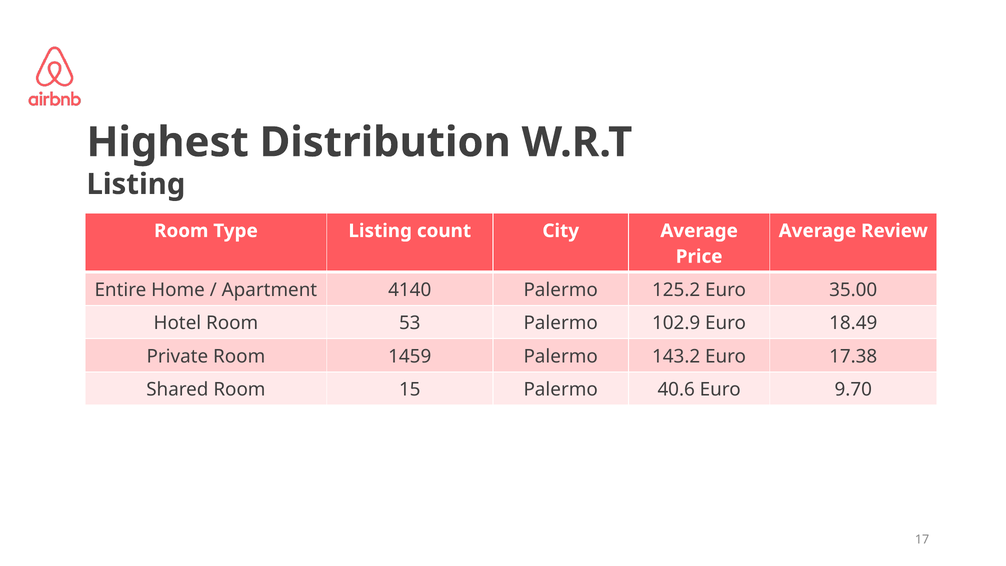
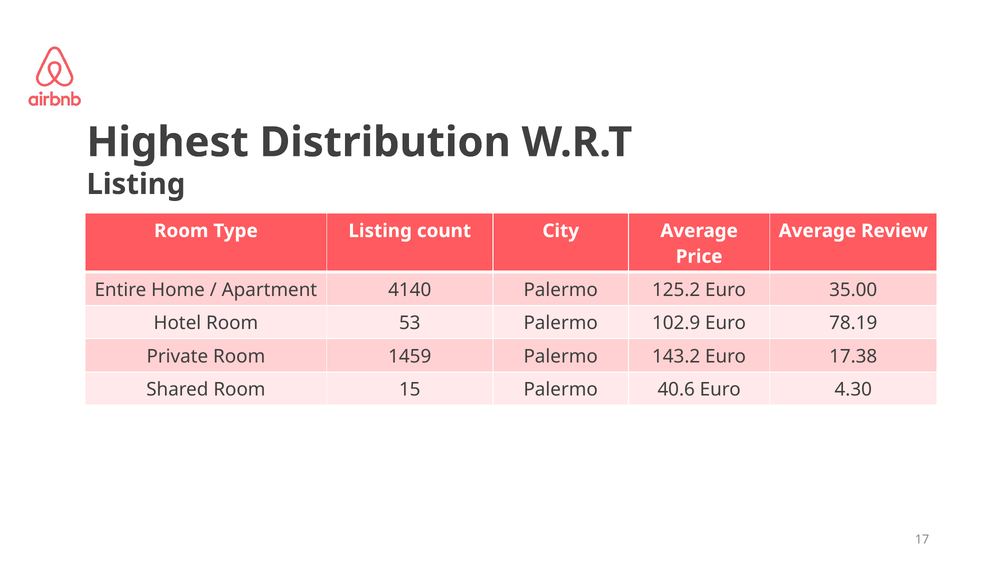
18.49: 18.49 -> 78.19 (853, 323)
9.70: 9.70 -> 4.30 (853, 389)
